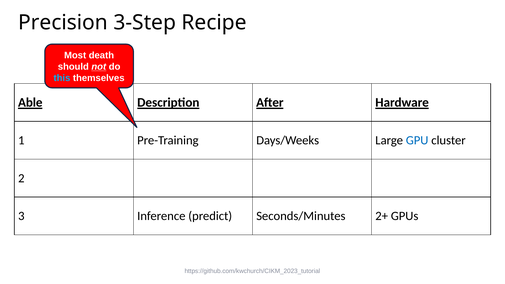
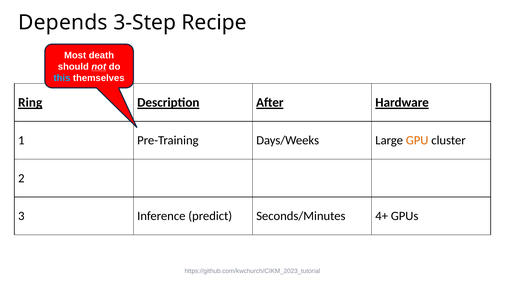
Precision: Precision -> Depends (63, 22)
Able: Able -> Ring (30, 103)
GPU colour: blue -> orange (417, 140)
2+: 2+ -> 4+ (382, 216)
